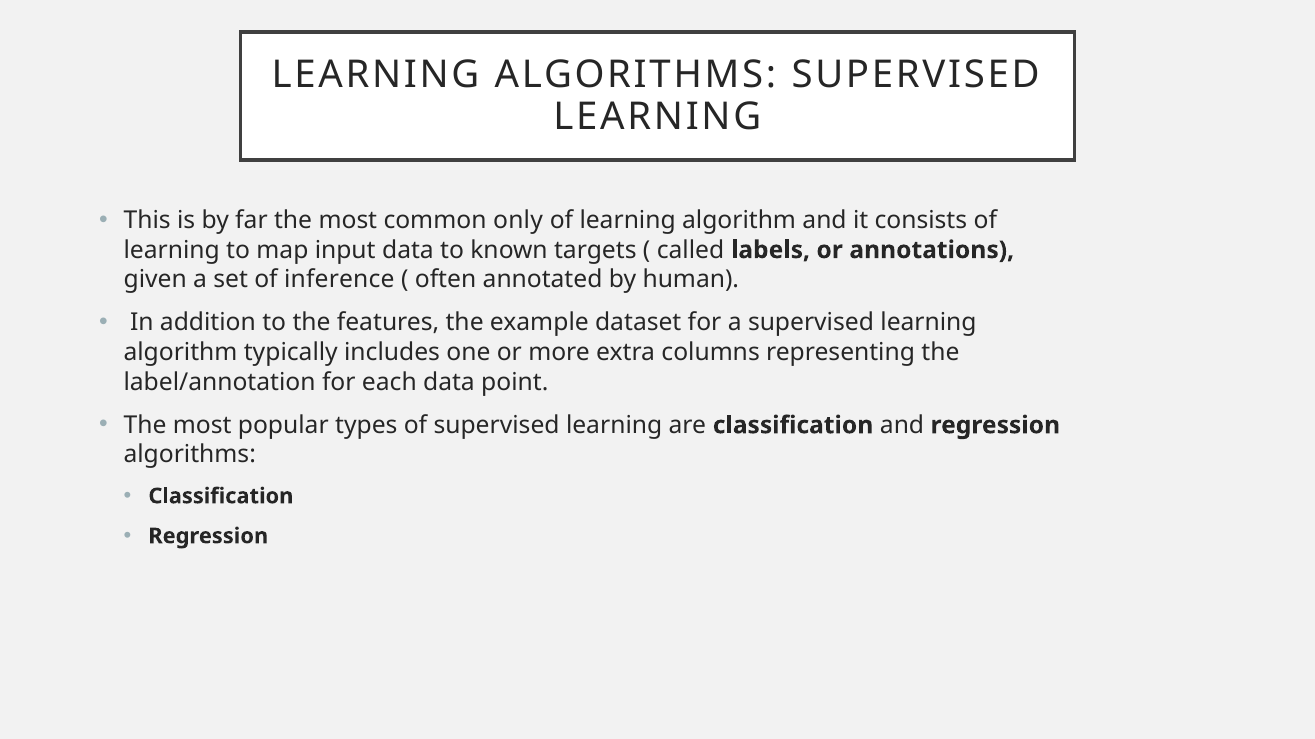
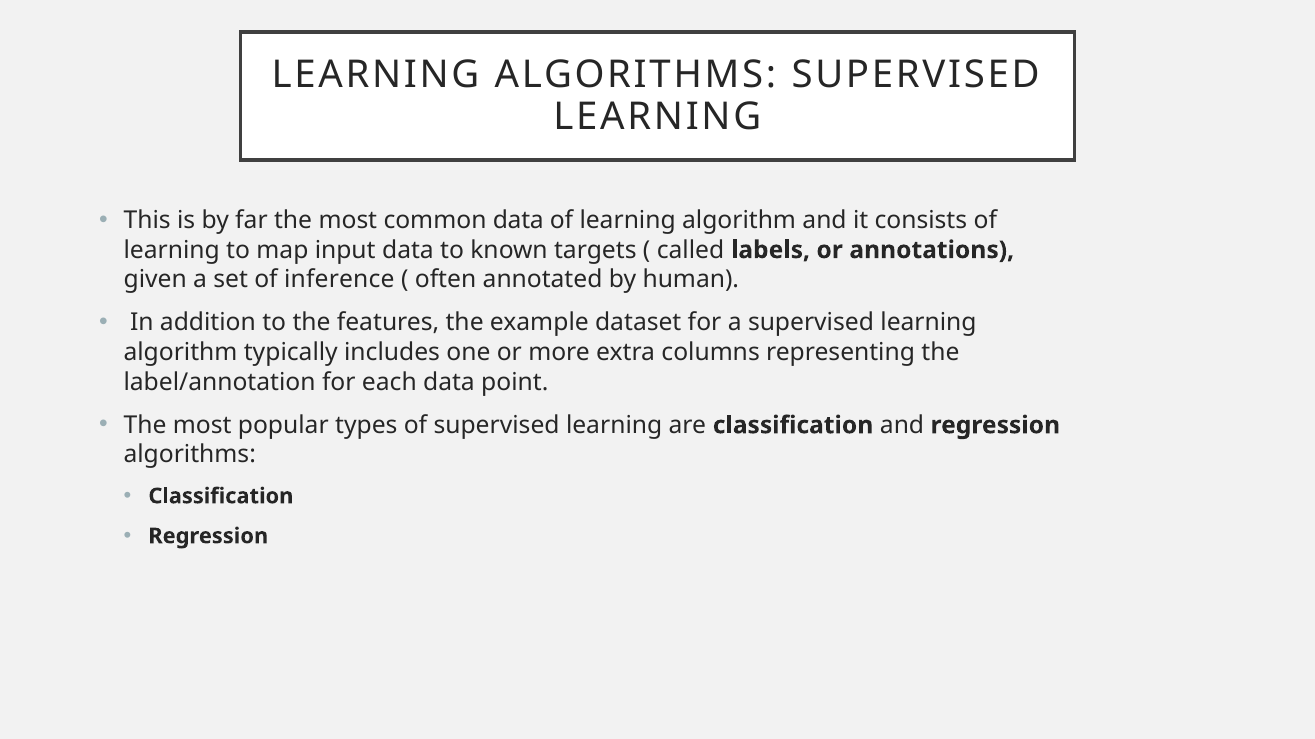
common only: only -> data (518, 221)
